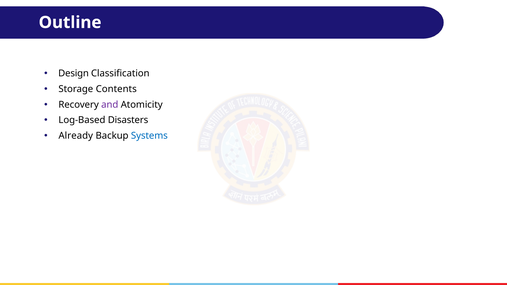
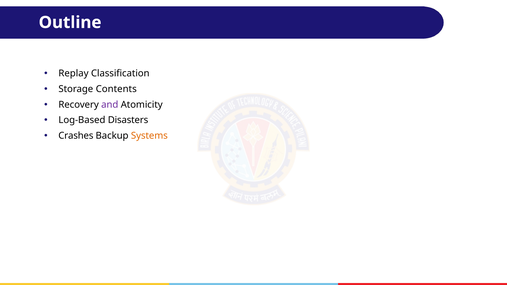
Design: Design -> Replay (74, 74)
Already: Already -> Crashes (76, 136)
Systems colour: blue -> orange (149, 136)
